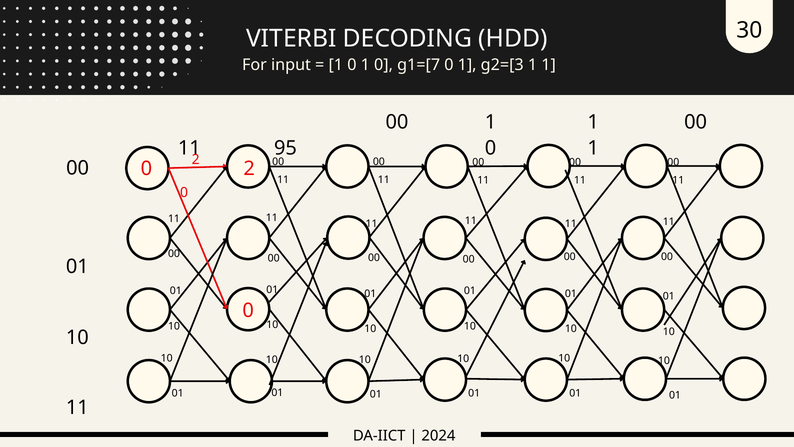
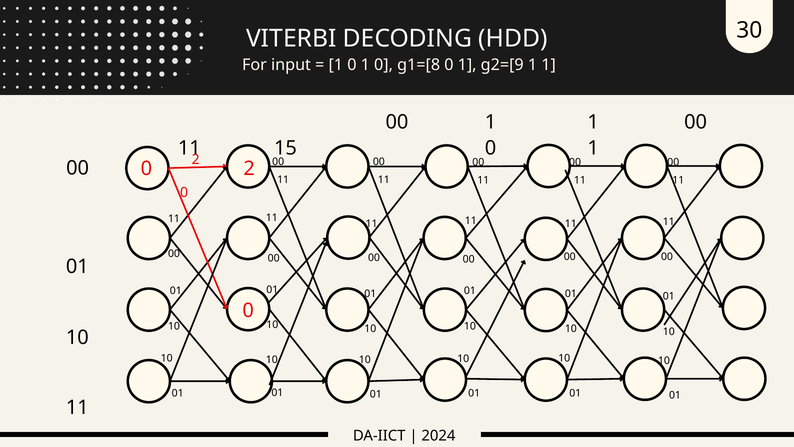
g1=[7: g1=[7 -> g1=[8 (419, 65)
g2=[3: g2=[3 -> g2=[9 (502, 65)
95: 95 -> 15 (285, 148)
